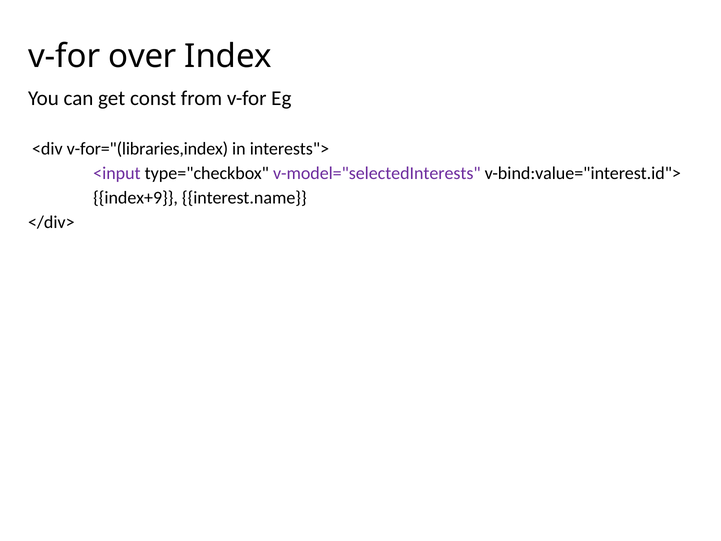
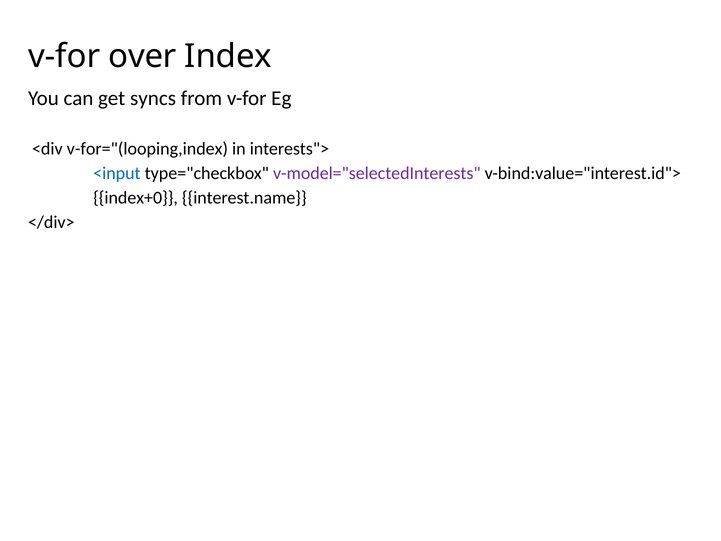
const: const -> syncs (153, 98)
v-for="(libraries,index: v-for="(libraries,index -> v-for="(looping,index (147, 149)
<input colour: purple -> blue (117, 173)
index+9: index+9 -> index+0 (136, 198)
